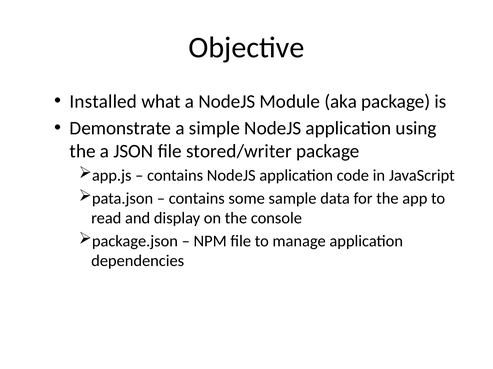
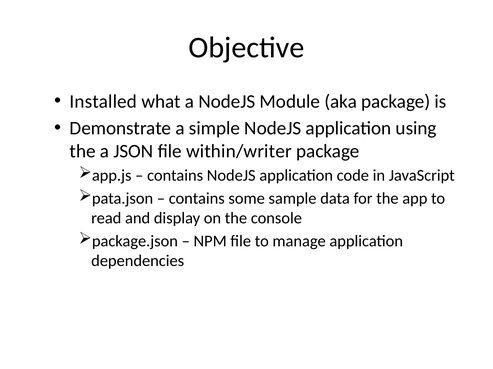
stored/writer: stored/writer -> within/writer (239, 151)
